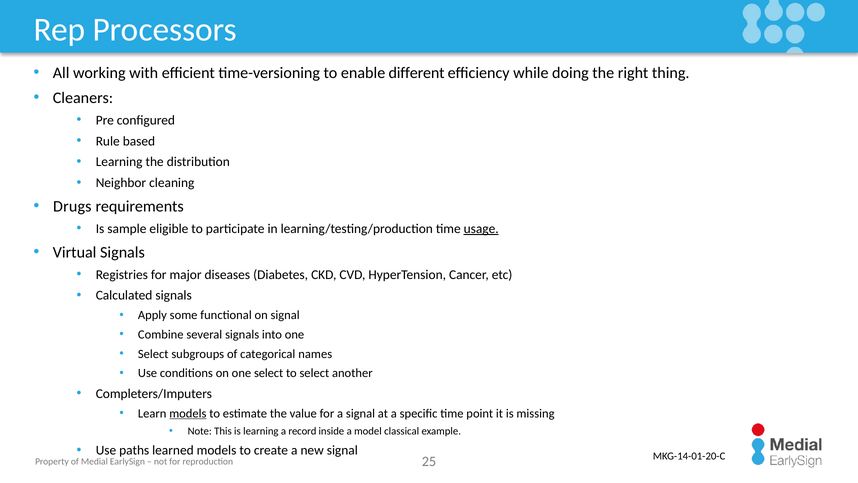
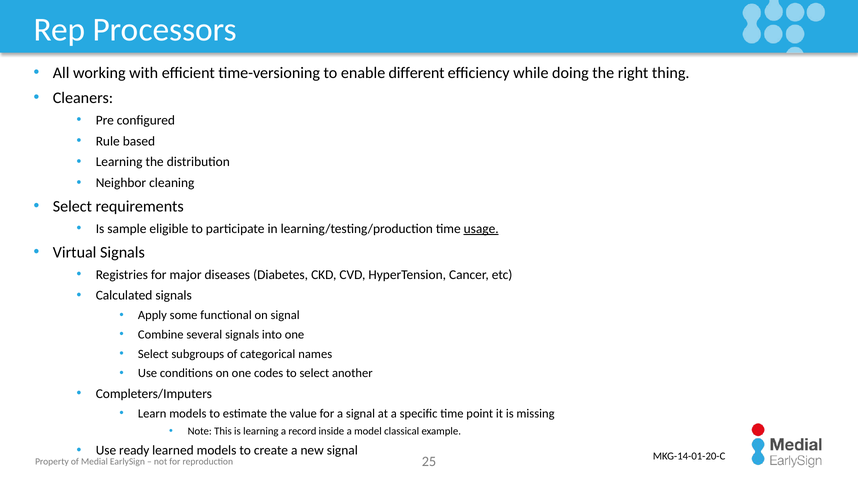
Drugs: Drugs -> Select (72, 206)
one select: select -> codes (269, 373)
models underline: present -> none (188, 413)
paths: paths -> ready (134, 450)
